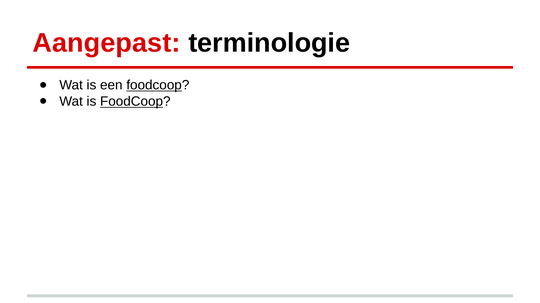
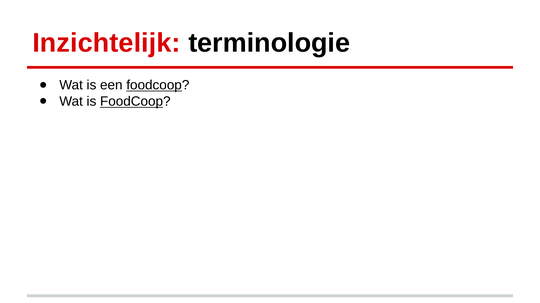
Aangepast: Aangepast -> Inzichtelijk (106, 43)
